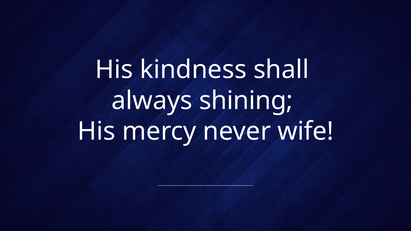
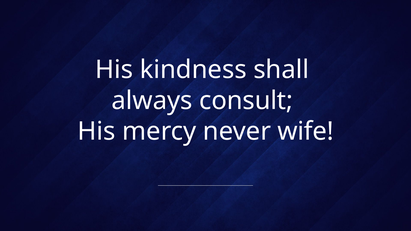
shining: shining -> consult (246, 101)
